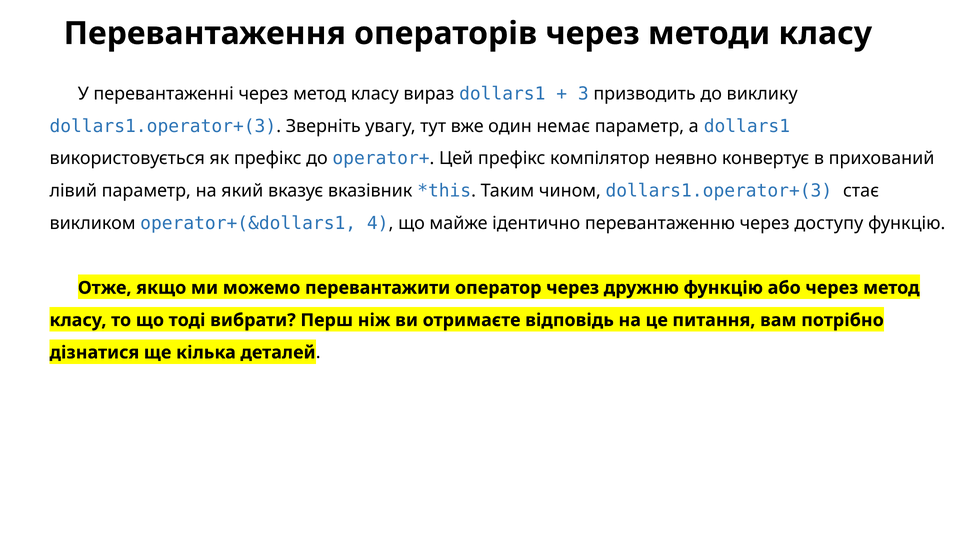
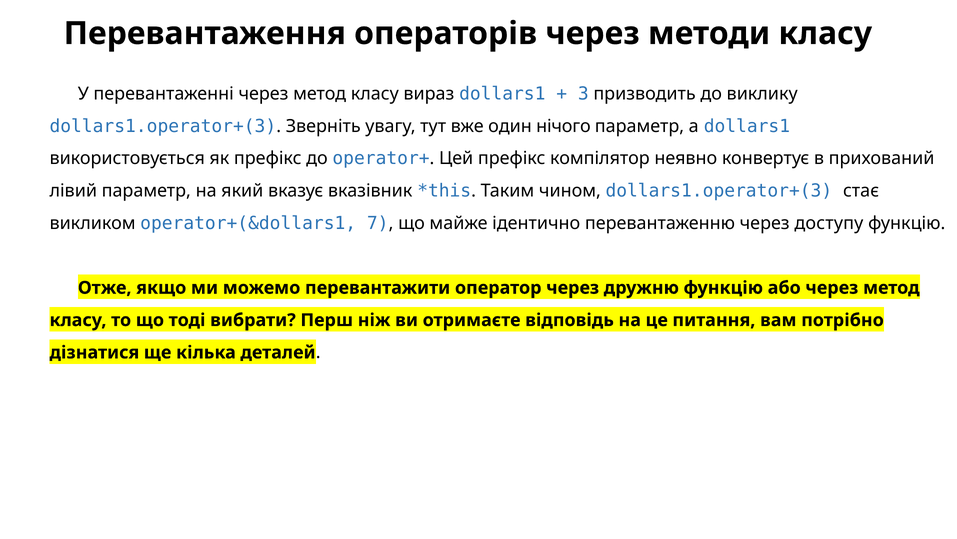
немає: немає -> нічого (563, 126)
4: 4 -> 7 (378, 223)
